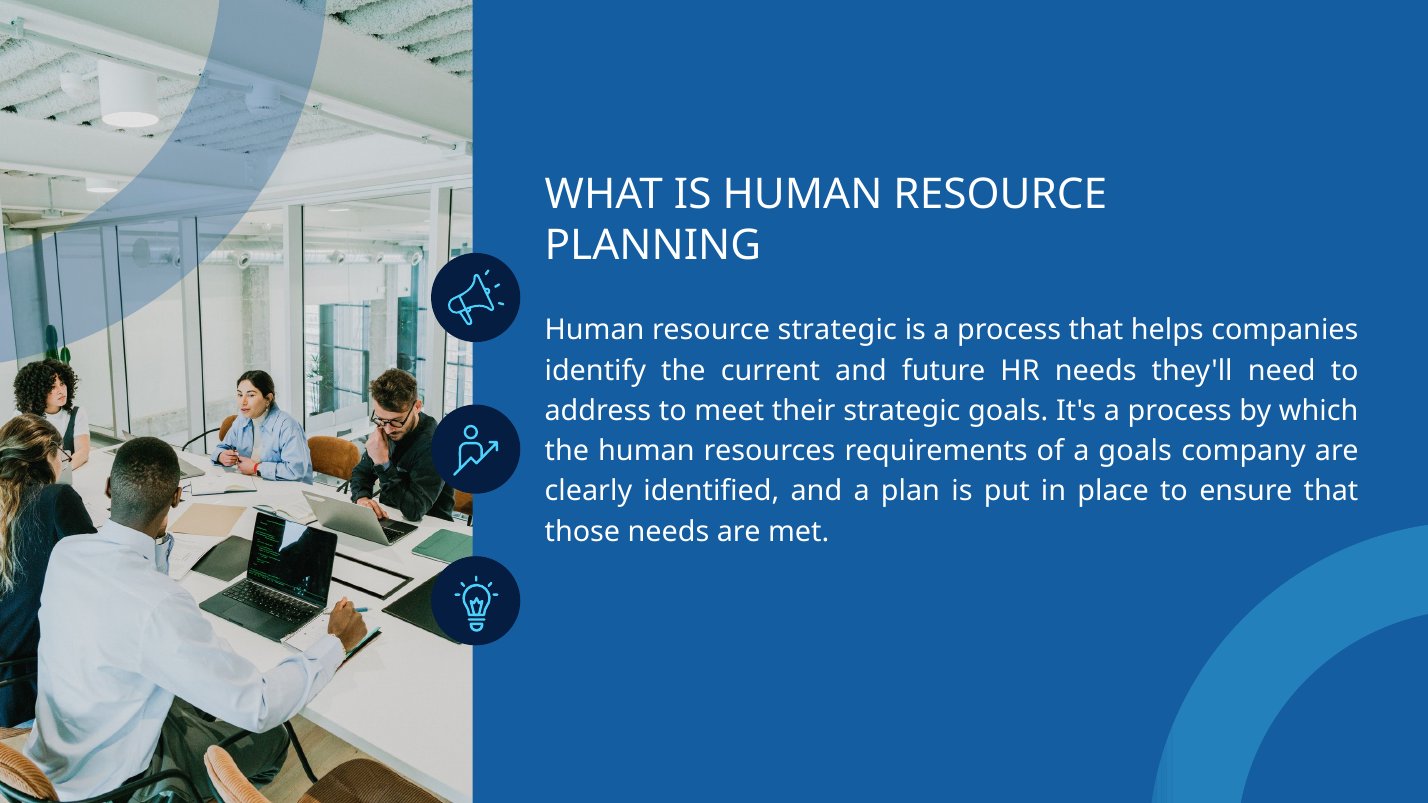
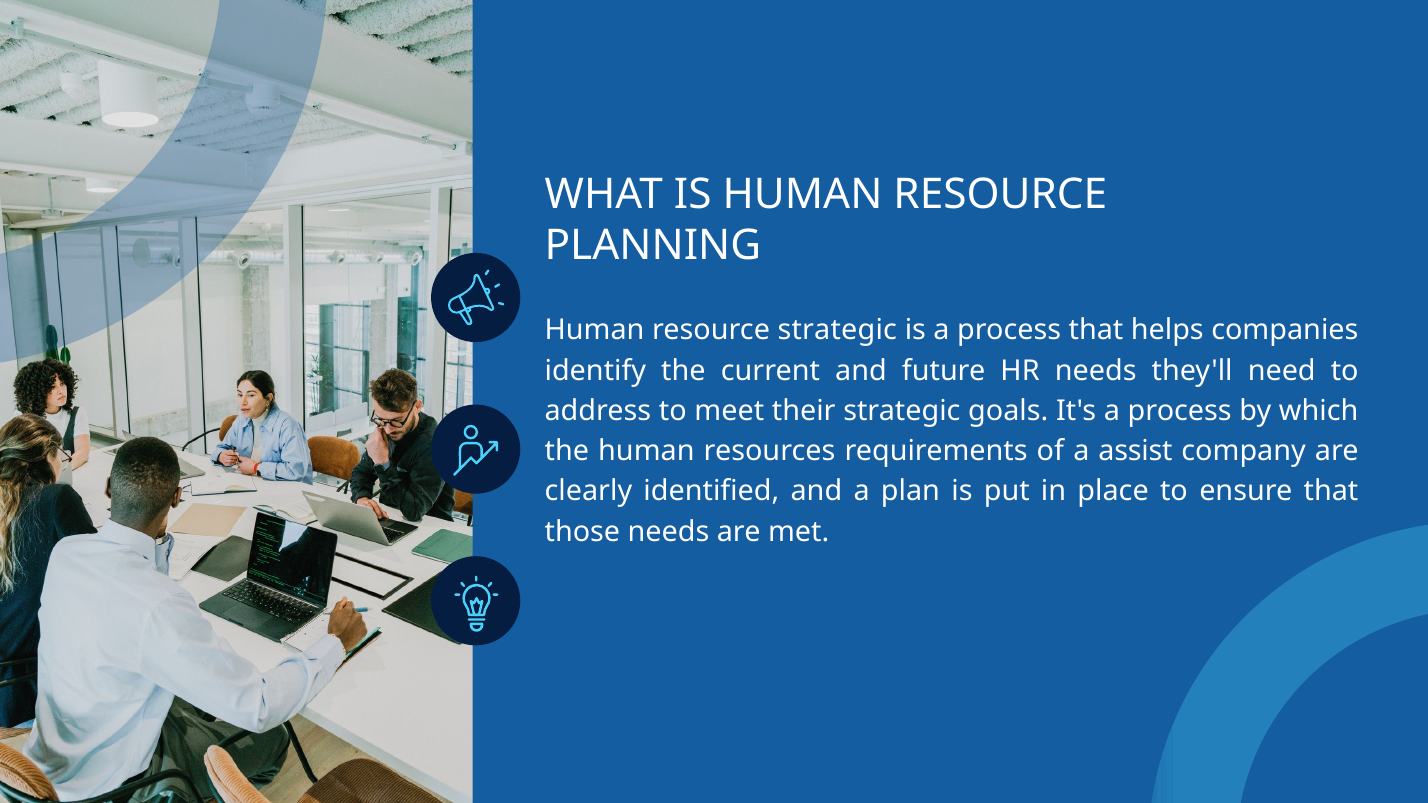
a goals: goals -> assist (1135, 451)
